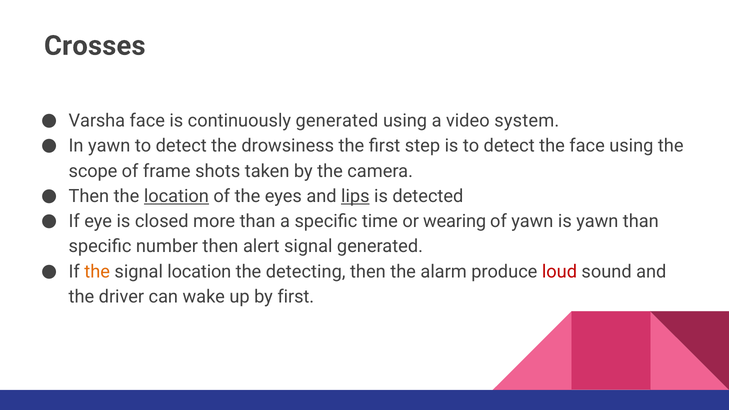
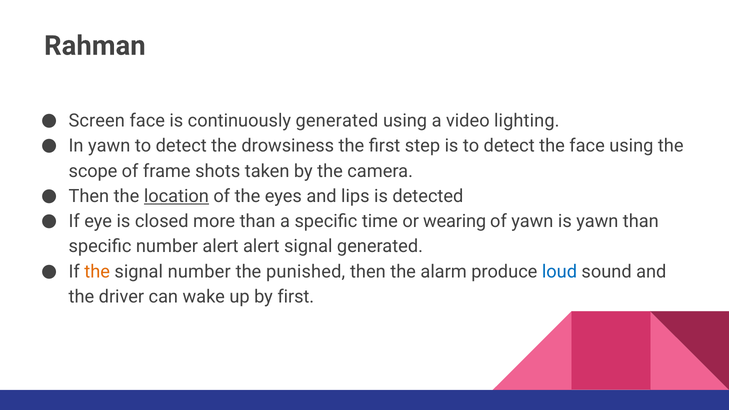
Crosses: Crosses -> Rahman (95, 46)
Varsha: Varsha -> Screen (97, 121)
system: system -> lighting (527, 121)
lips underline: present -> none (355, 196)
number then: then -> alert (221, 247)
signal location: location -> number (199, 272)
detecting: detecting -> punished (306, 272)
loud colour: red -> blue (559, 272)
